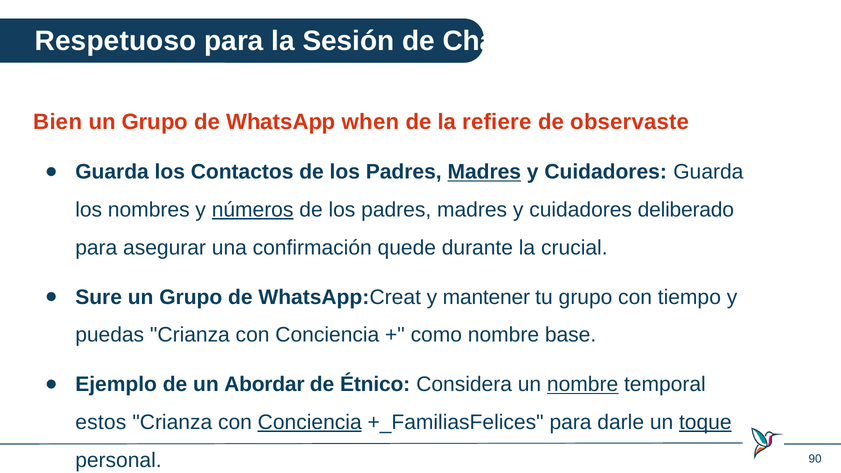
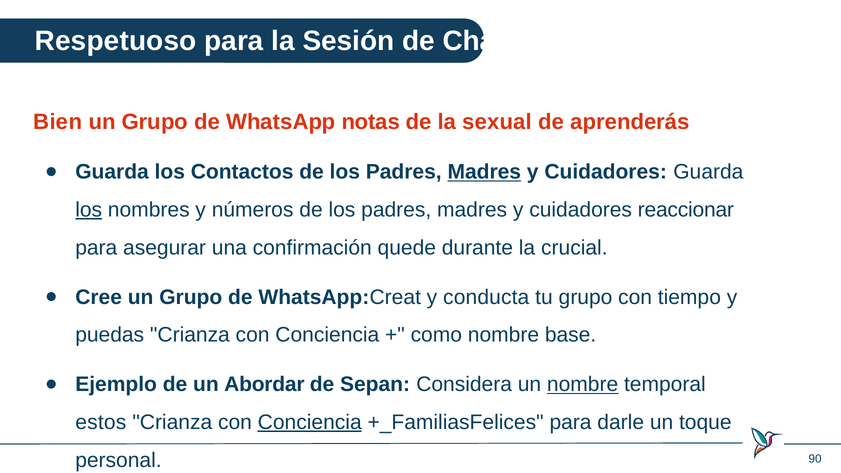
when: when -> notas (371, 122)
refiere: refiere -> sexual (497, 122)
observaste: observaste -> aprenderás (630, 122)
los underline: none -> present (89, 210)
números underline: present -> none (253, 210)
deliberado: deliberado -> reaccionar (686, 210)
Sure: Sure -> Cree (99, 297)
mantener: mantener -> conducta (486, 297)
Étnico: Étnico -> Sepan (375, 385)
toque underline: present -> none (705, 422)
